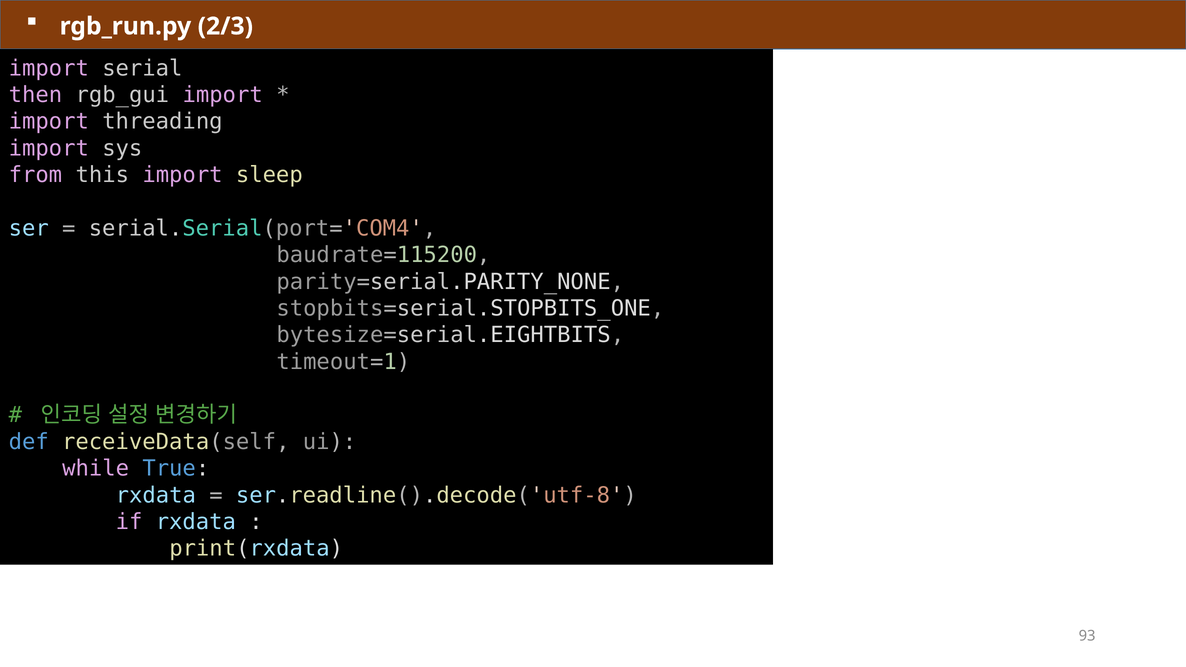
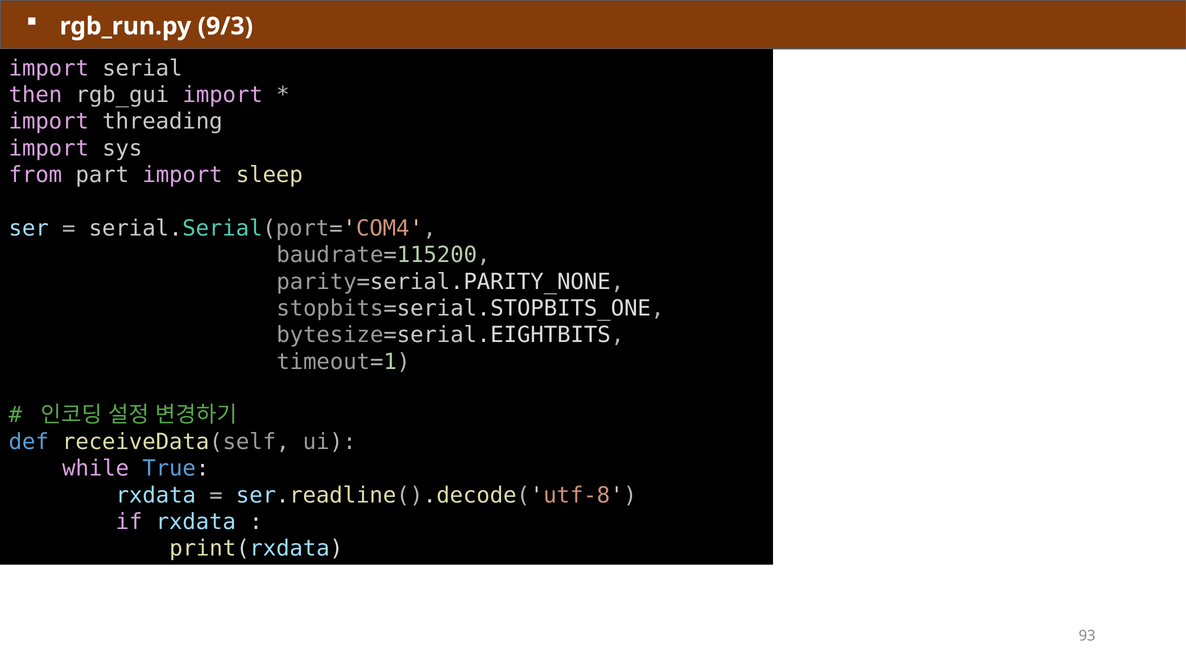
2/3: 2/3 -> 9/3 (225, 26)
this: this -> part (102, 175)
